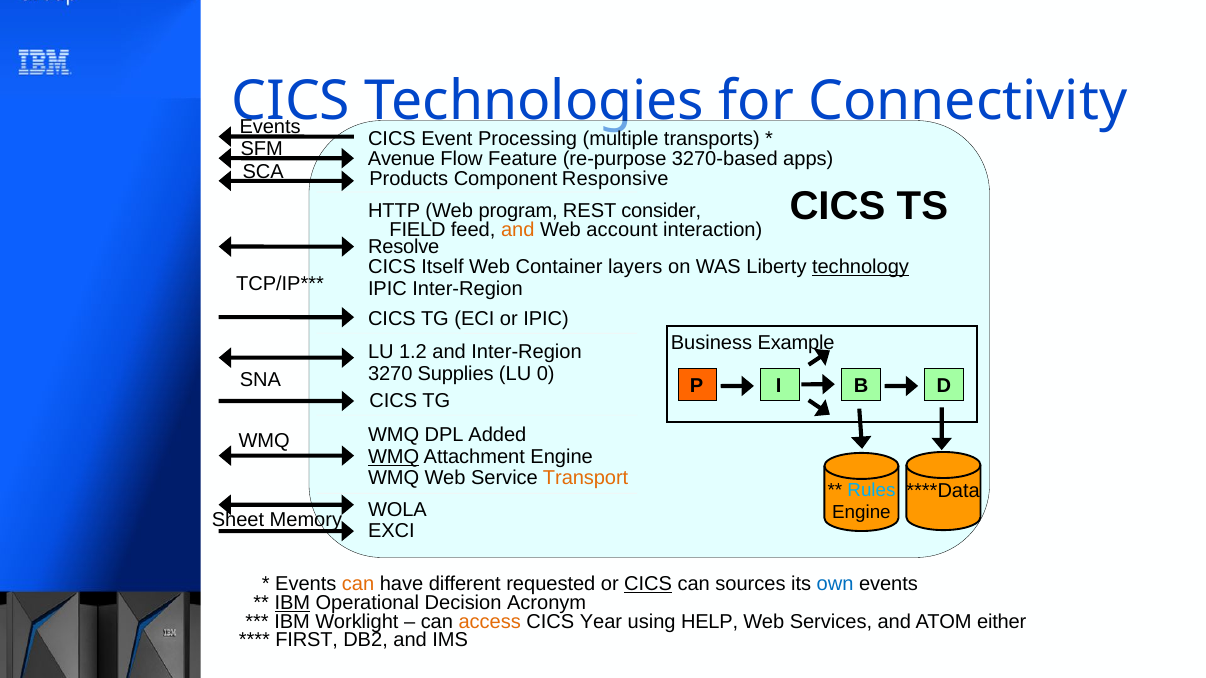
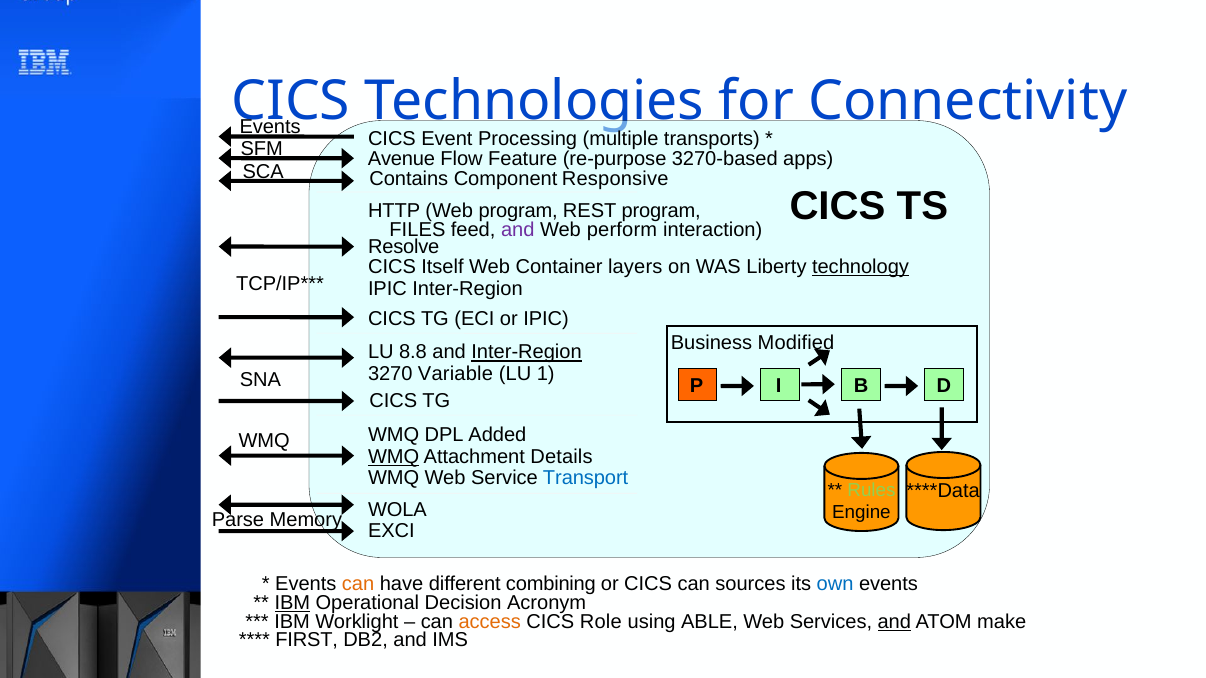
Products: Products -> Contains (409, 179)
REST consider: consider -> program (661, 211)
FIELD: FIELD -> FILES (417, 230)
and colour: orange -> purple (518, 230)
account: account -> perform (622, 230)
1.2: 1.2 -> 8.8 (413, 352)
Inter-Region underline: none -> present (527, 352)
Example: Example -> Modified (796, 343)
Supplies: Supplies -> Variable (455, 374)
0: 0 -> 1 (546, 374)
Attachment Engine: Engine -> Details (562, 457)
Transport colour: orange -> blue (586, 478)
Rules colour: light blue -> light green (871, 490)
Sheet: Sheet -> Parse (238, 520)
requested: requested -> combining (551, 584)
CICS underline: present -> none (648, 584)
Year: Year -> Role (601, 622)
HELP: HELP -> ABLE (710, 622)
and underline: none -> present (894, 622)
either: either -> make (1002, 622)
